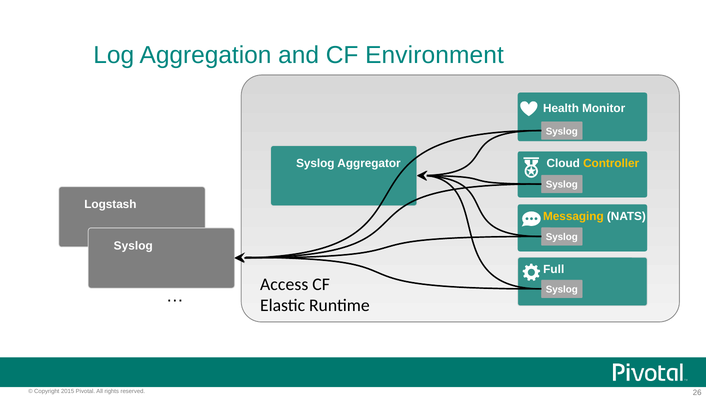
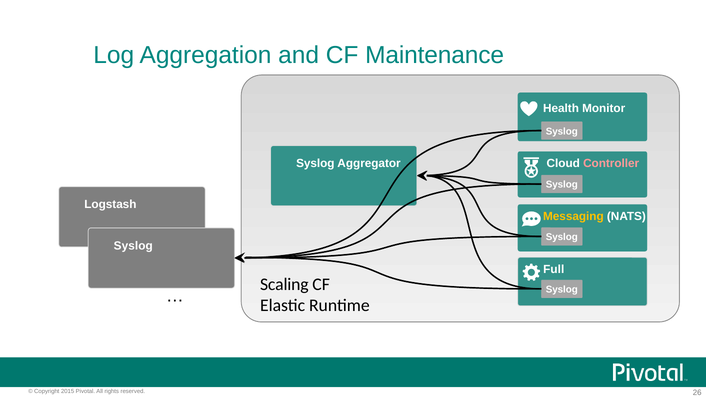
Environment: Environment -> Maintenance (435, 55)
Controller colour: yellow -> pink (611, 163)
Access: Access -> Scaling (284, 285)
